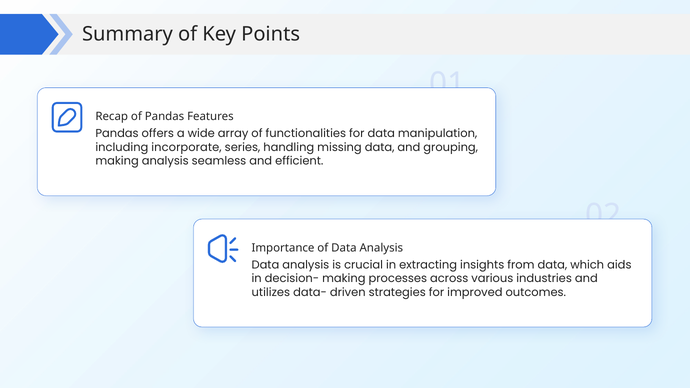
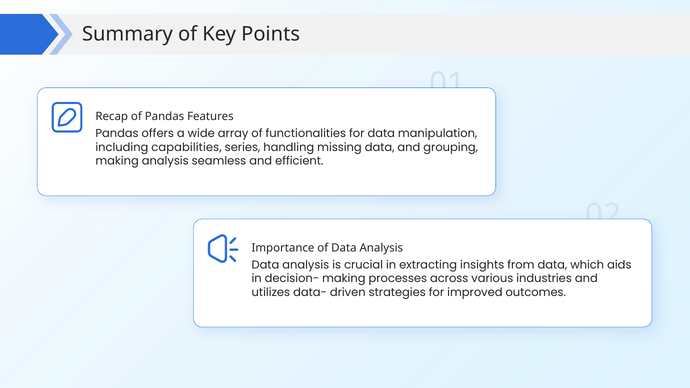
incorporate: incorporate -> capabilities (186, 147)
